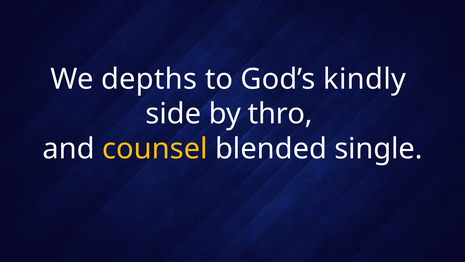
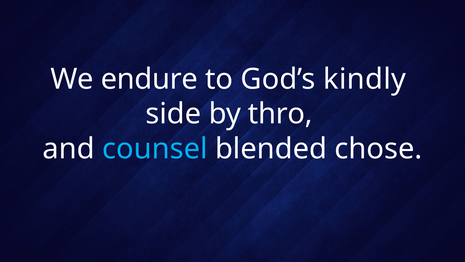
depths: depths -> endure (149, 79)
counsel colour: yellow -> light blue (155, 149)
single: single -> chose (378, 149)
